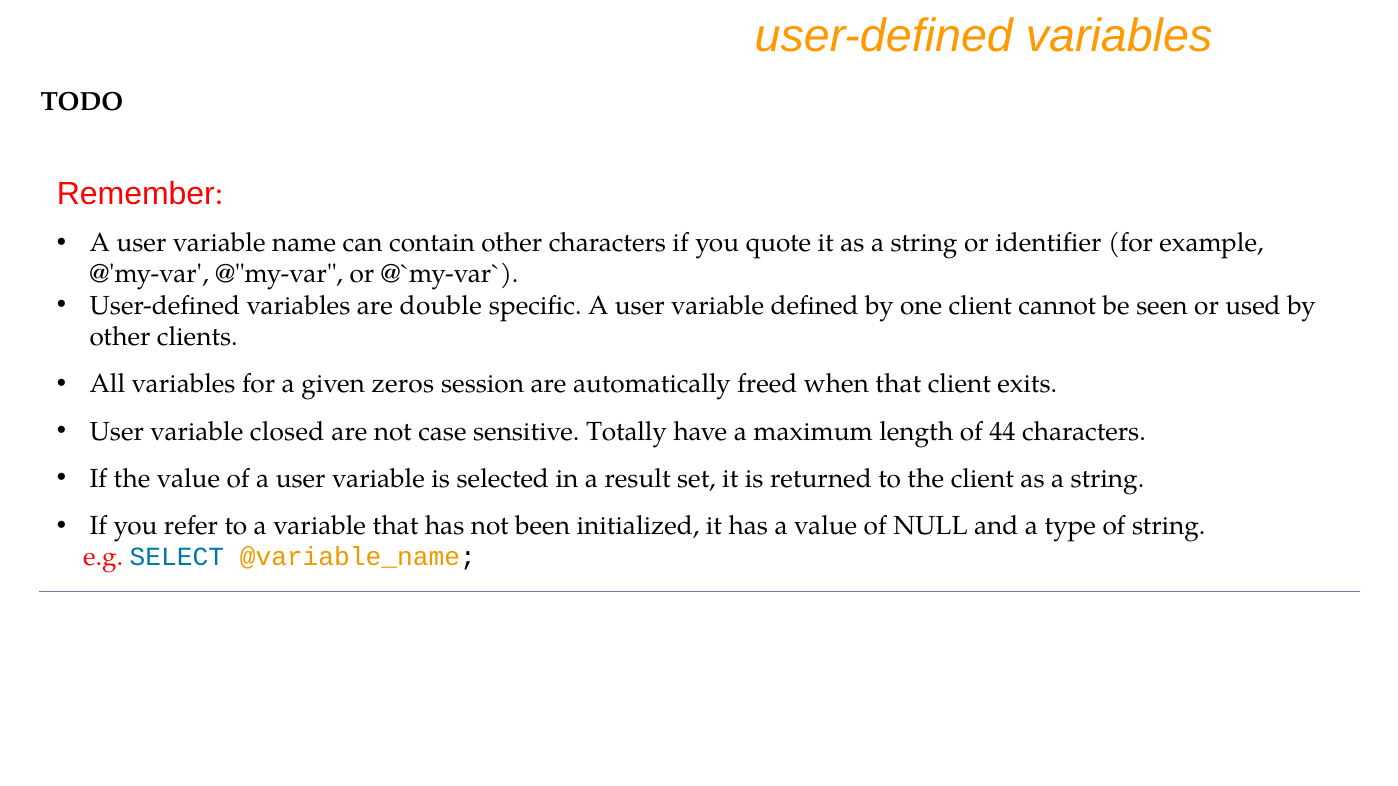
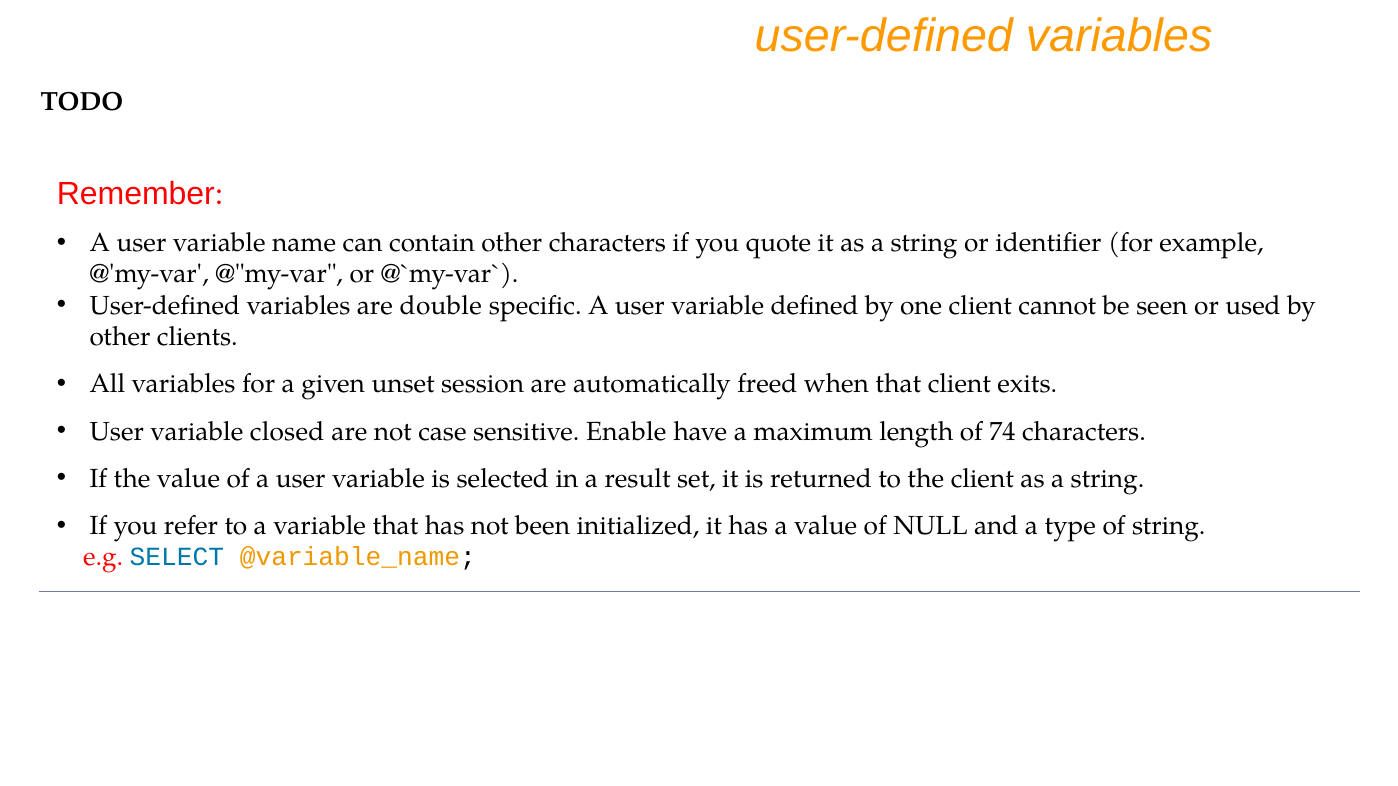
zeros: zeros -> unset (403, 384)
Totally: Totally -> Enable (626, 432)
44: 44 -> 74 (1002, 432)
